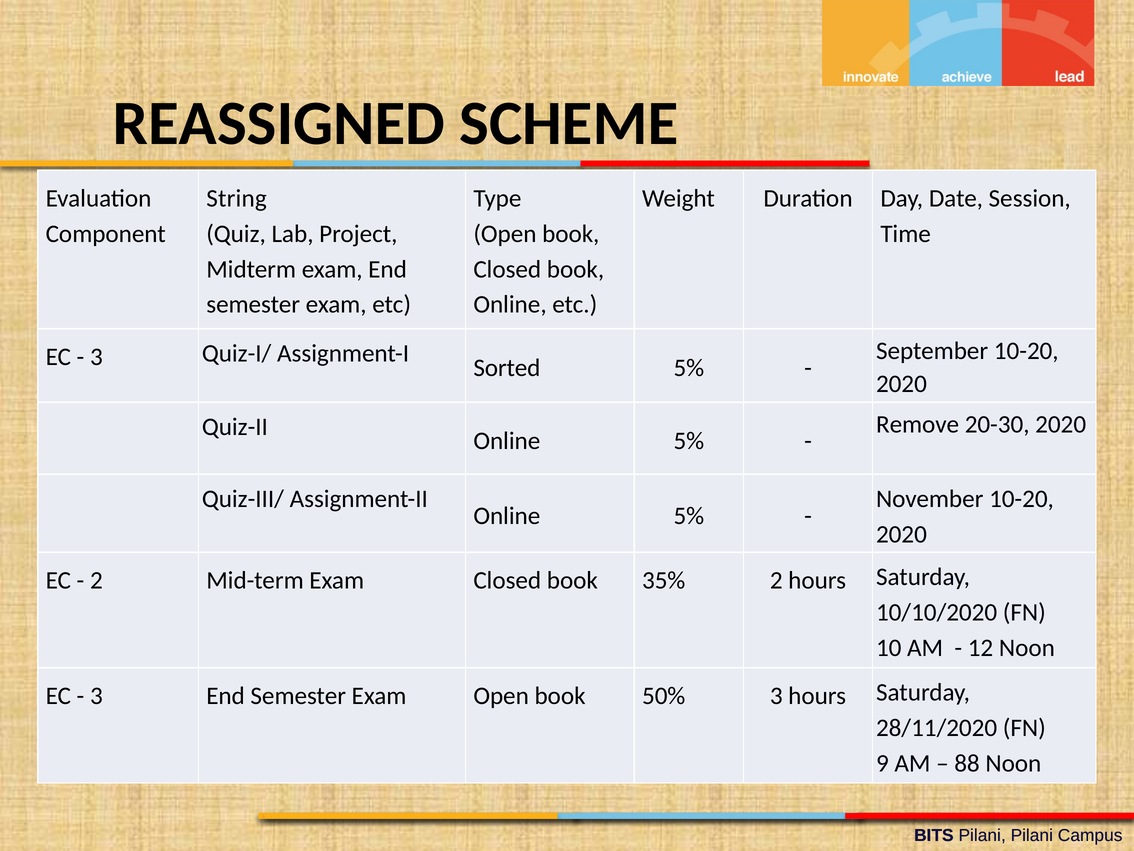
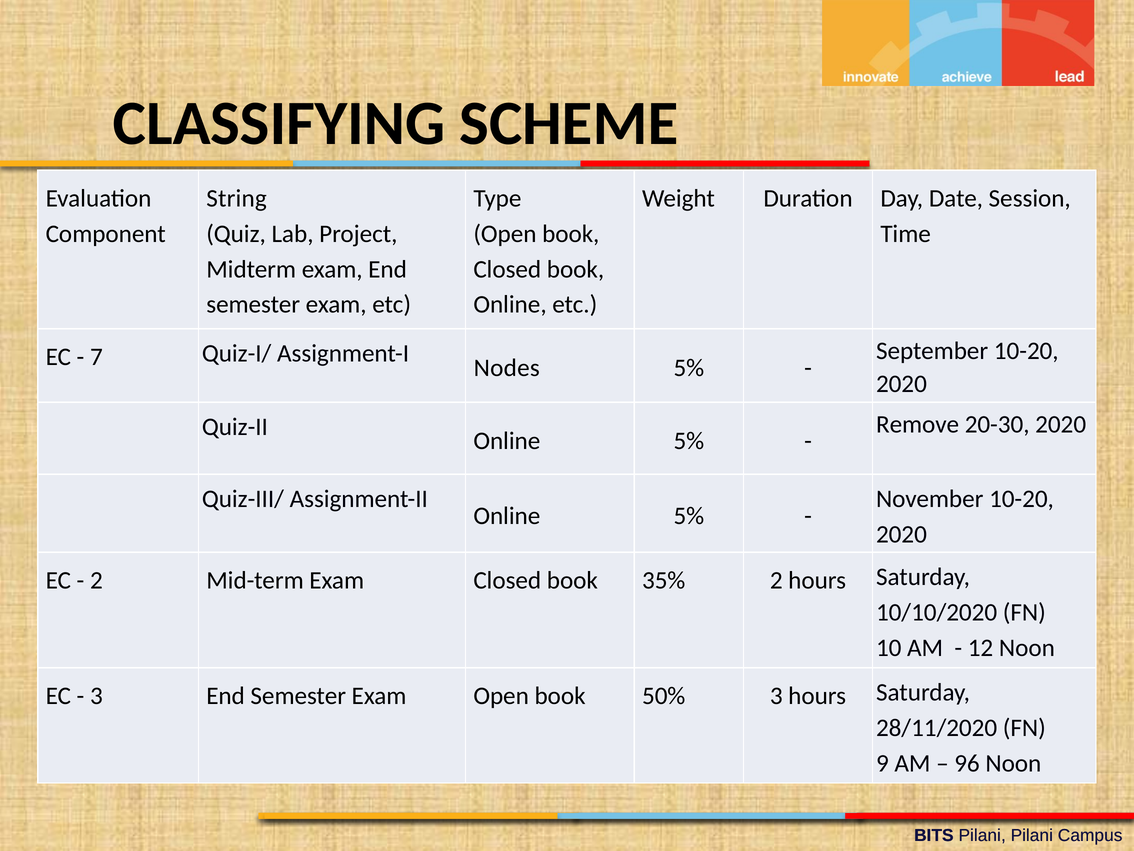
REASSIGNED: REASSIGNED -> CLASSIFYING (279, 123)
3: 3 -> 7 (96, 357)
Sorted: Sorted -> Nodes (507, 368)
88: 88 -> 96 (967, 763)
